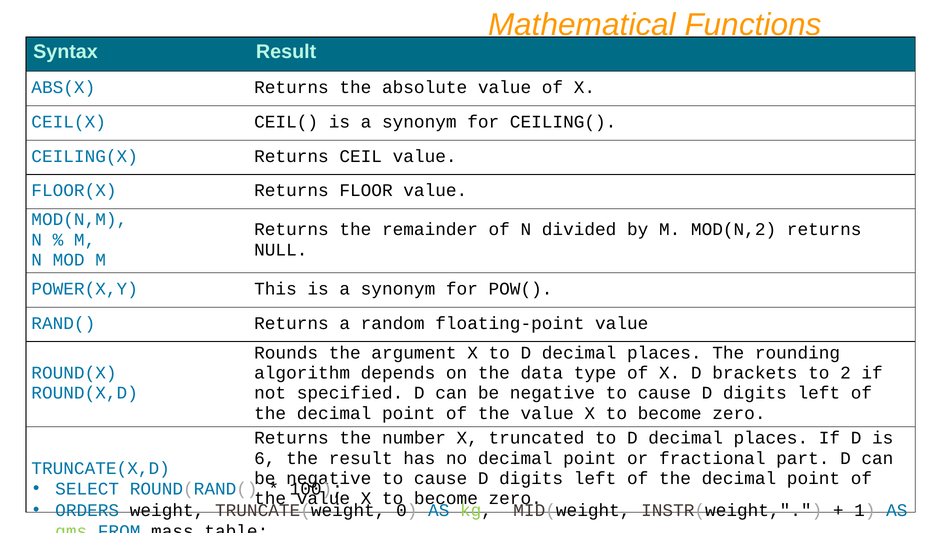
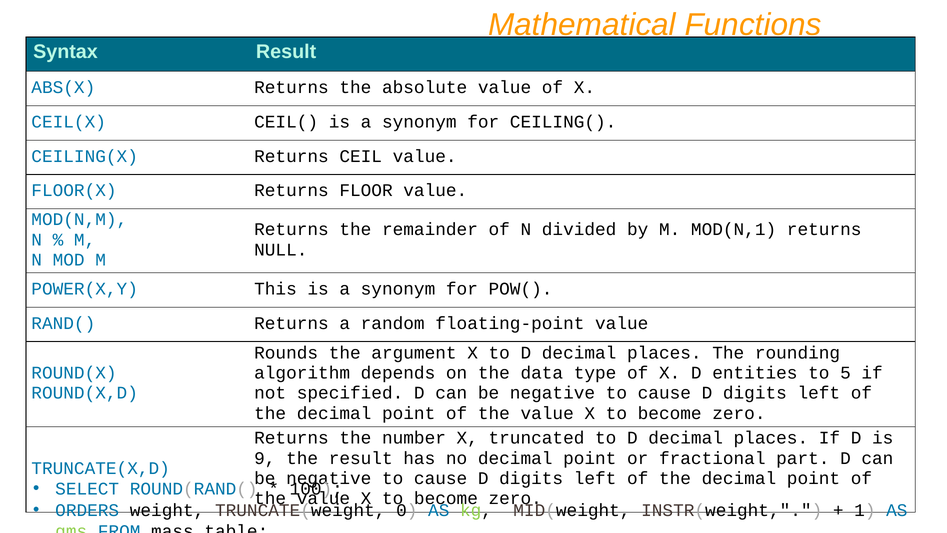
MOD(N,2: MOD(N,2 -> MOD(N,1 (734, 229)
brackets: brackets -> entities (755, 373)
2: 2 -> 5 (845, 373)
6: 6 -> 9 (265, 458)
